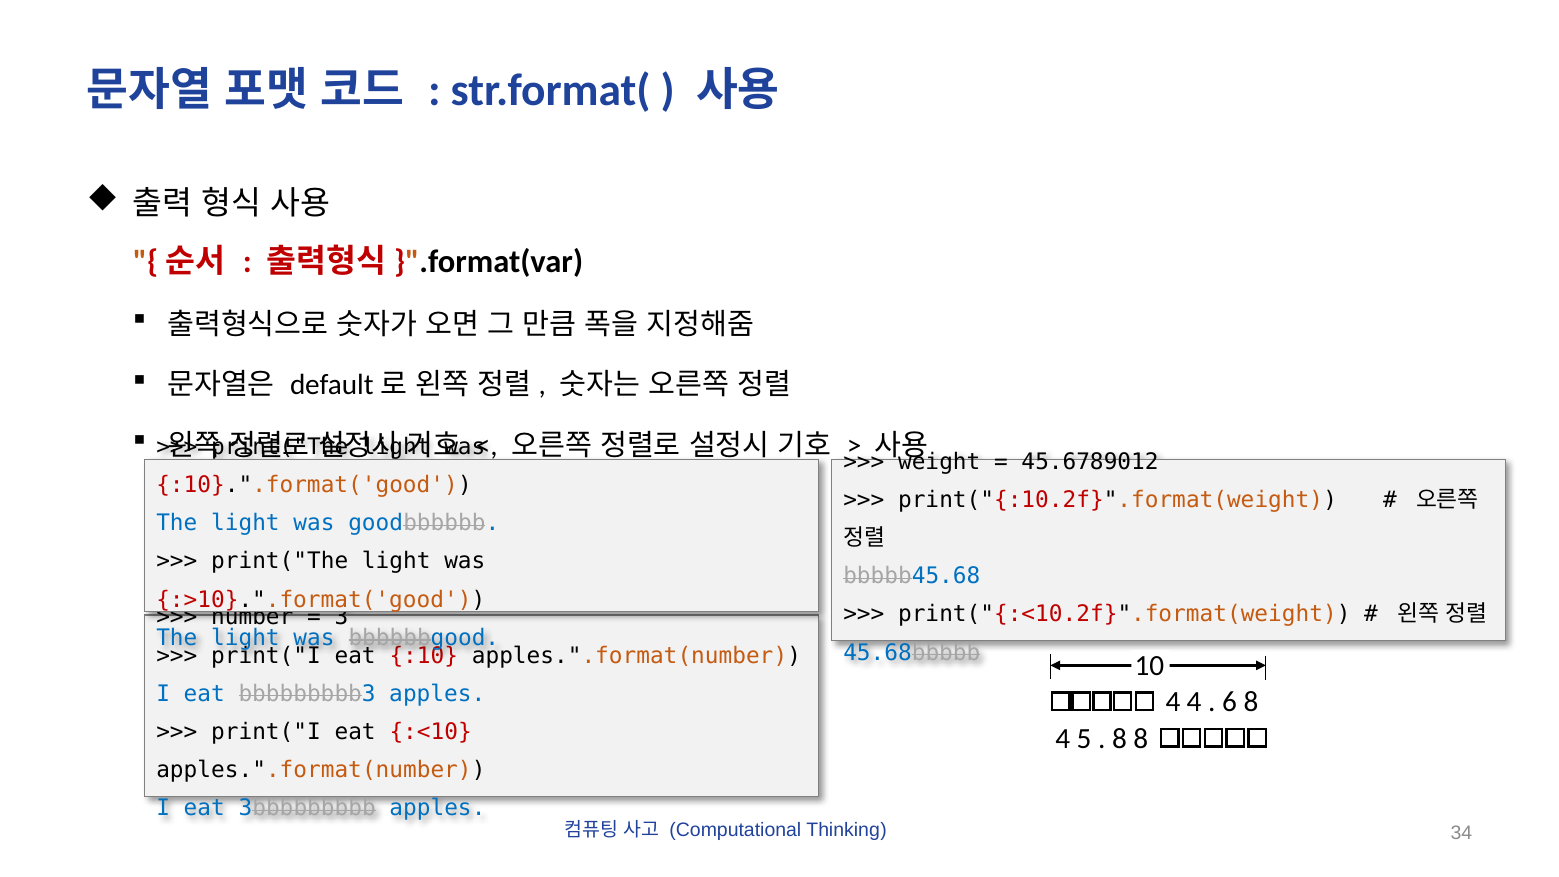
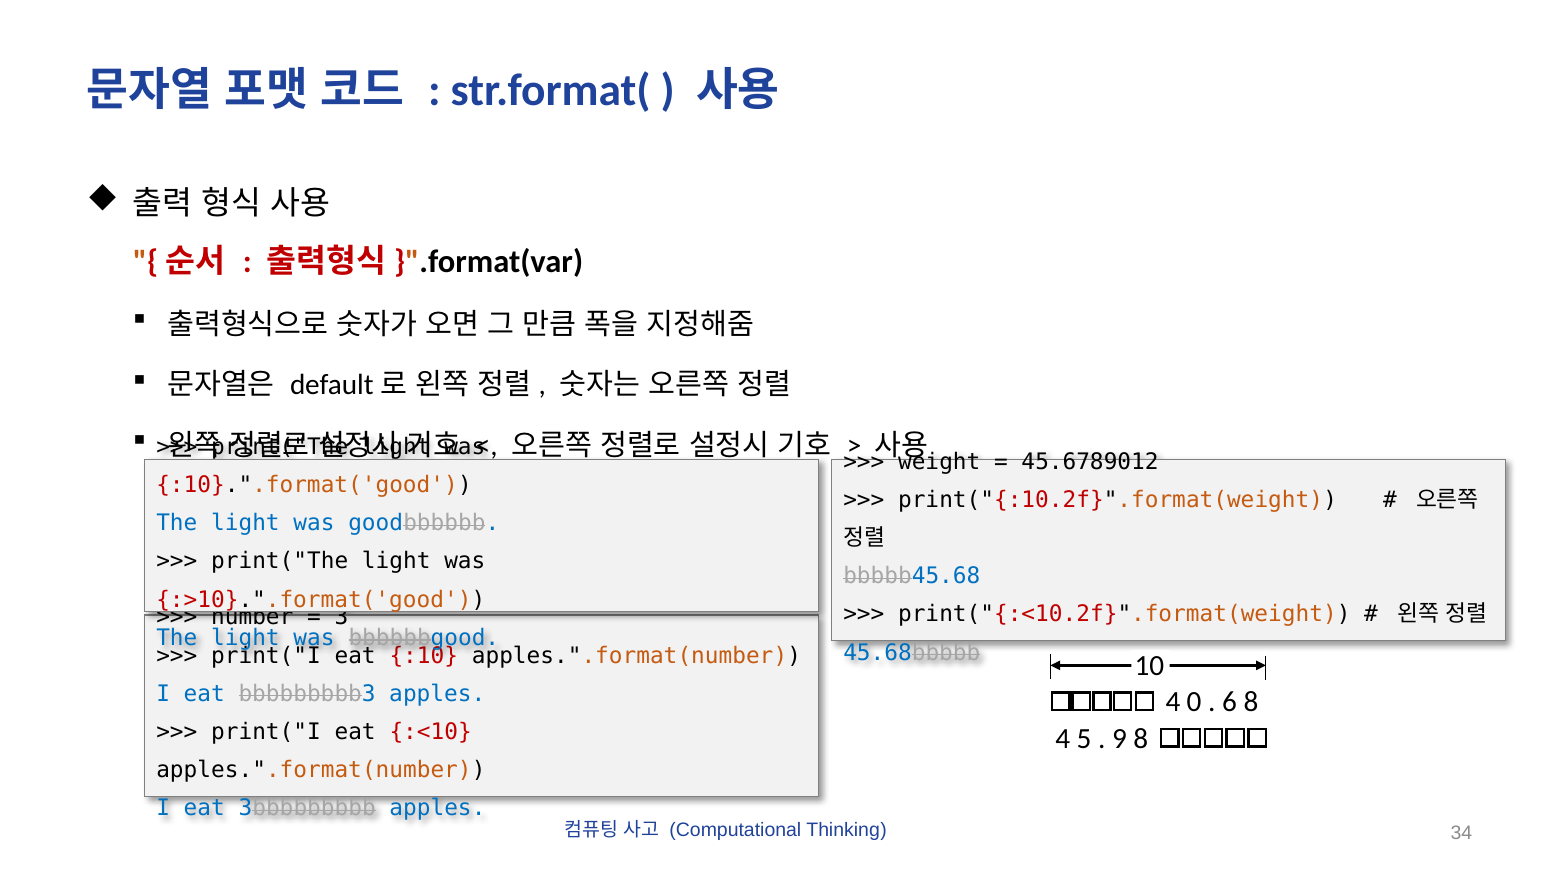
4 4: 4 -> 0 (1194, 702)
8: 8 -> 9 (1119, 739)
